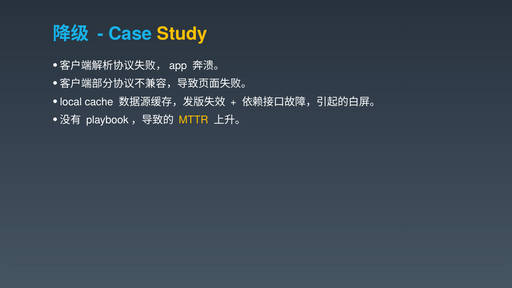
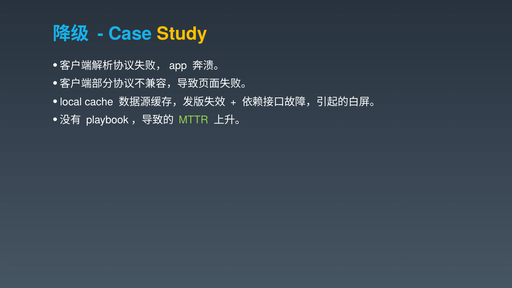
MTTR colour: yellow -> light green (193, 120)
